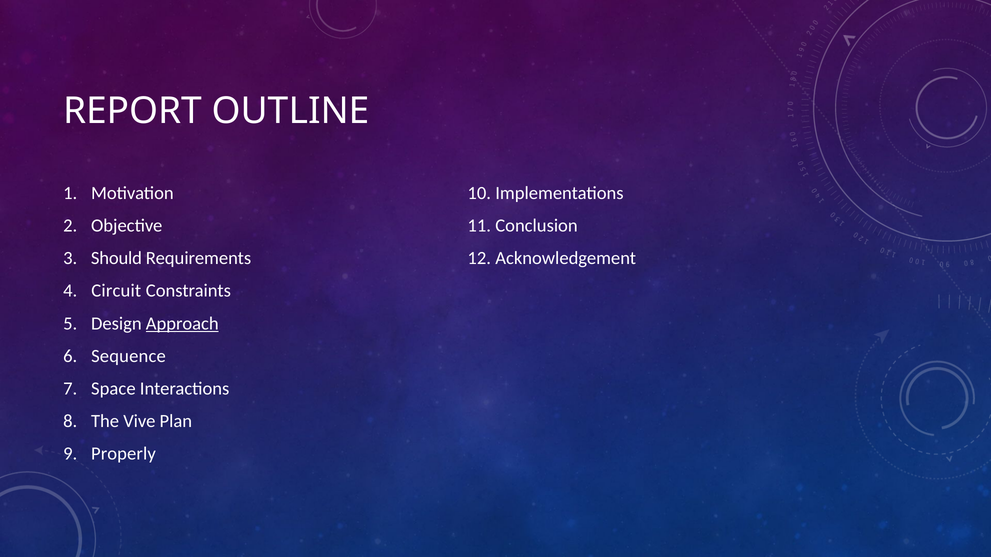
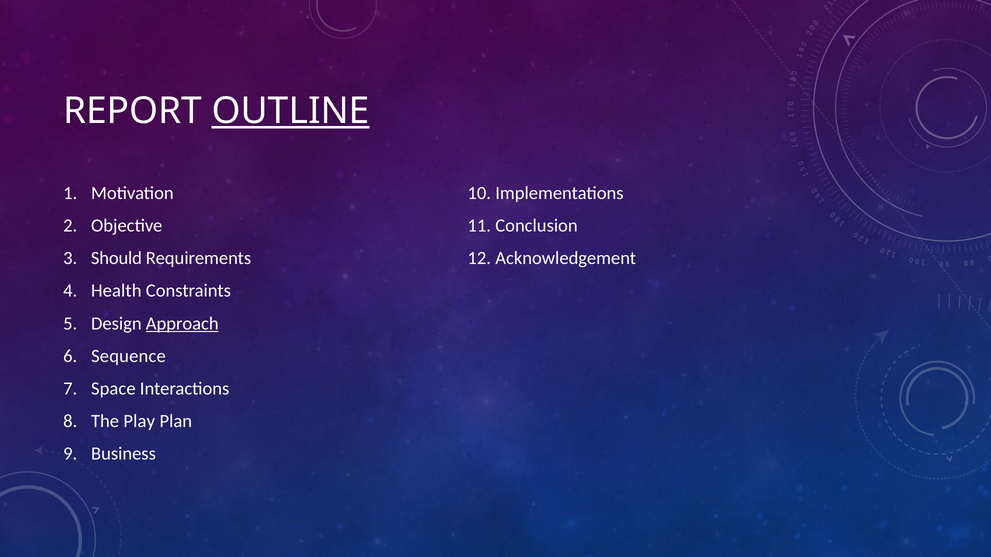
OUTLINE underline: none -> present (291, 111)
Circuit: Circuit -> Health (116, 291)
Vive: Vive -> Play (139, 422)
Properly: Properly -> Business (123, 454)
